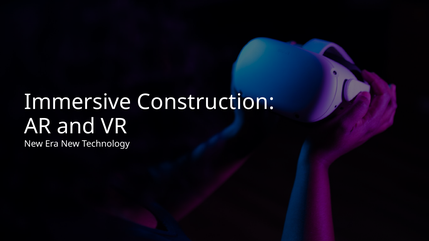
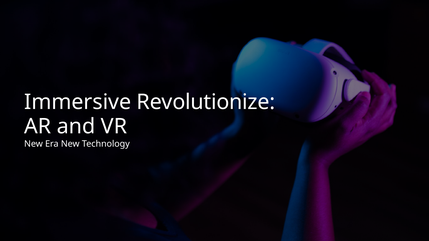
Construction: Construction -> Revolutionize (206, 102)
